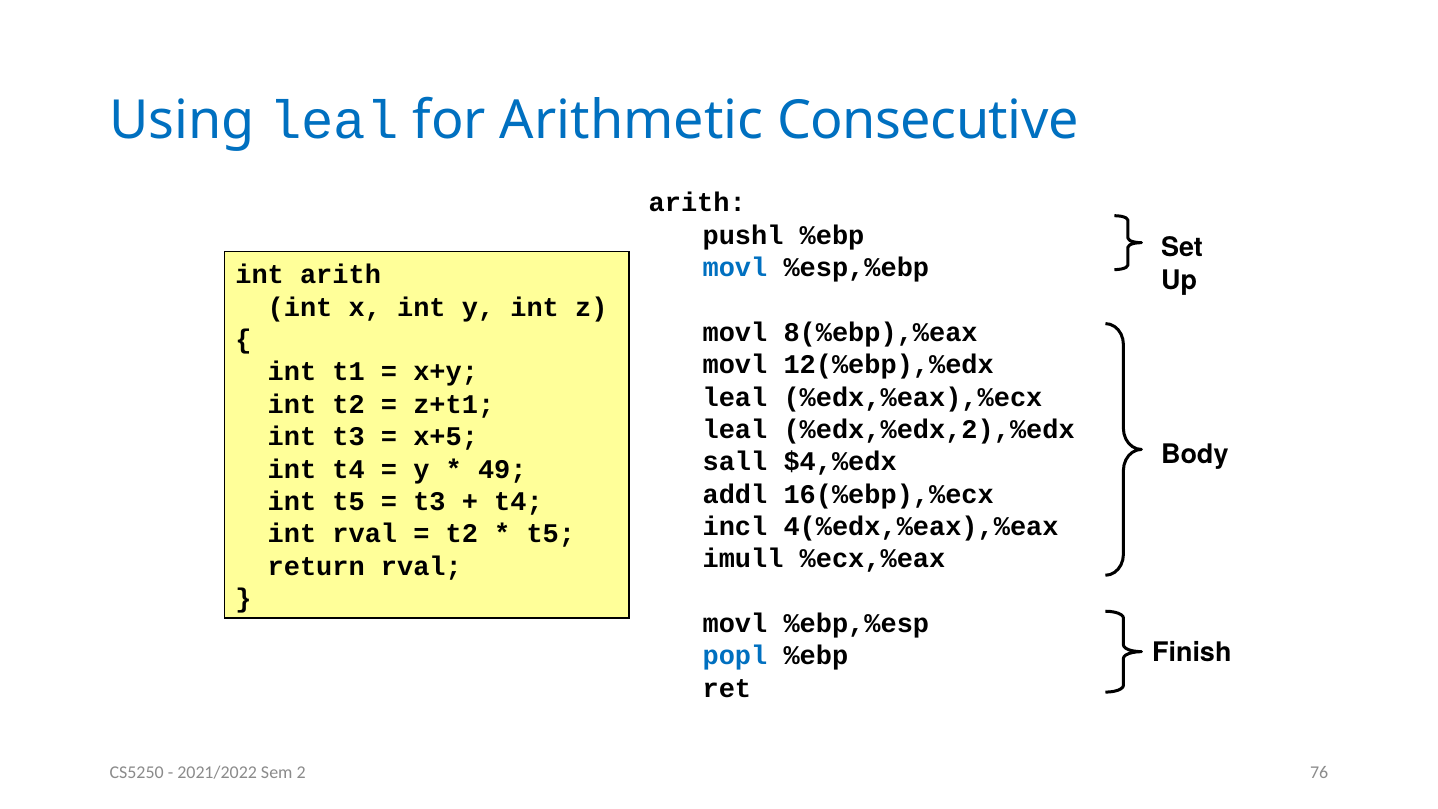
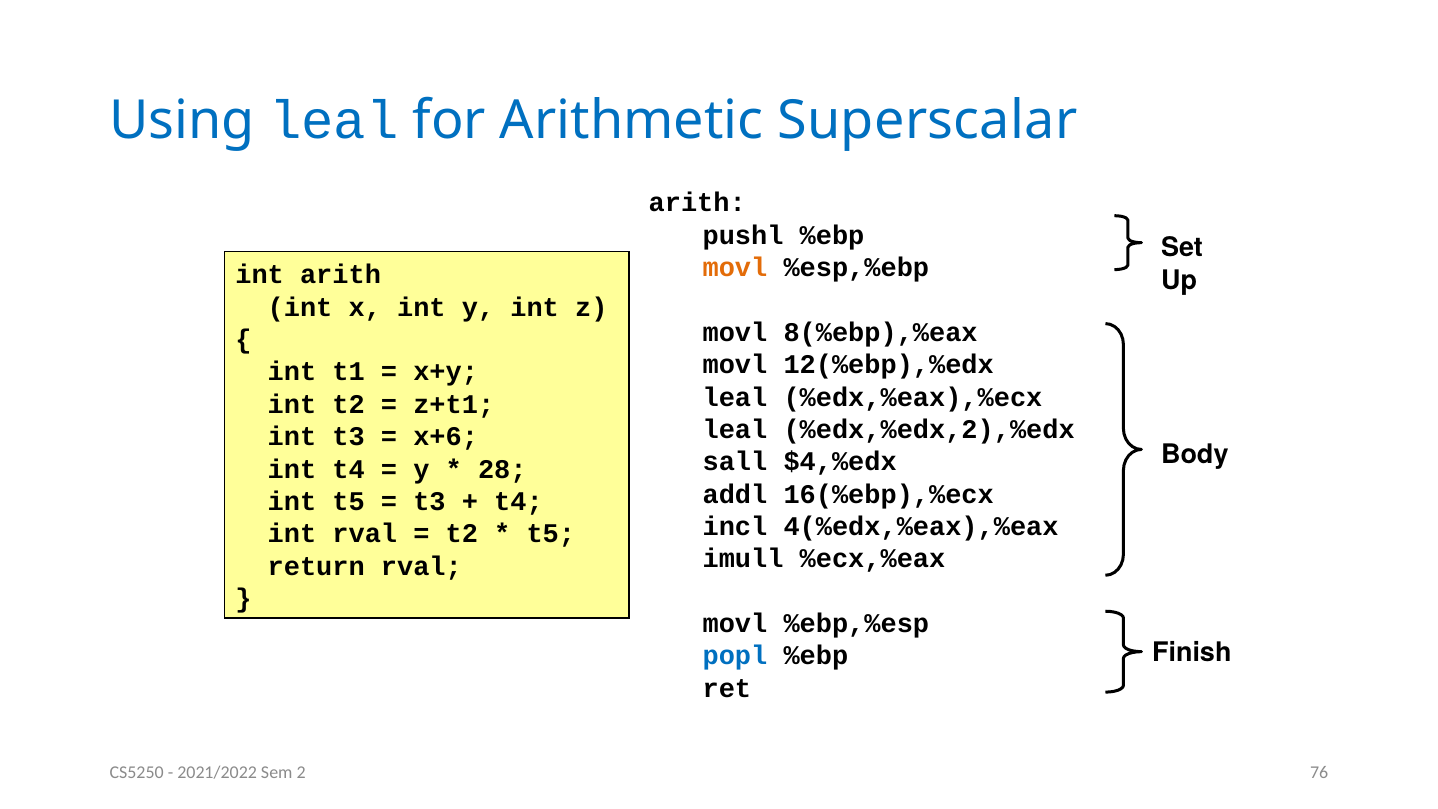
Consecutive: Consecutive -> Superscalar (927, 121)
movl colour: blue -> orange (735, 268)
x+5: x+5 -> x+6 (446, 437)
49: 49 -> 28 (502, 469)
